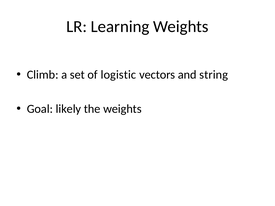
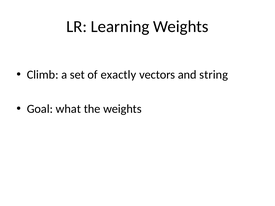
logistic: logistic -> exactly (118, 75)
likely: likely -> what (68, 109)
